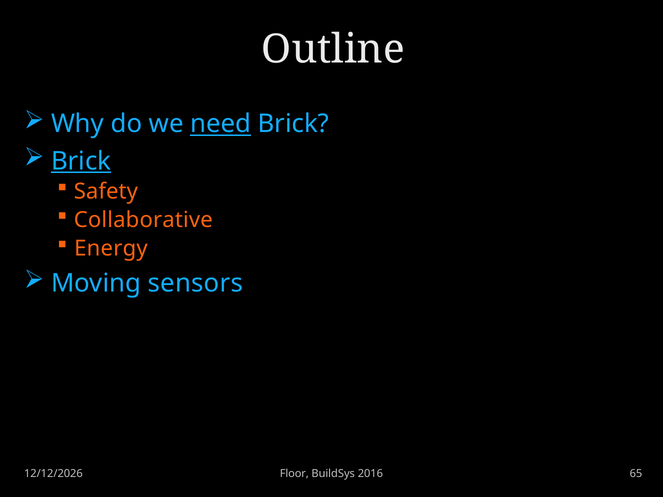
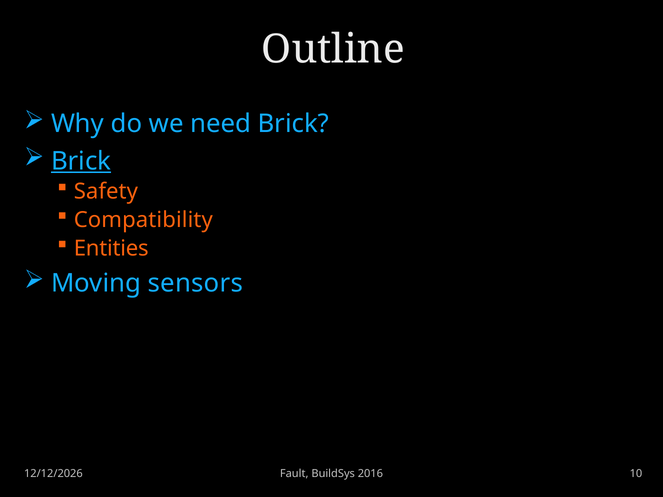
need underline: present -> none (221, 124)
Collaborative: Collaborative -> Compatibility (143, 220)
Energy: Energy -> Entities (111, 248)
Floor: Floor -> Fault (294, 474)
65: 65 -> 10 (636, 474)
